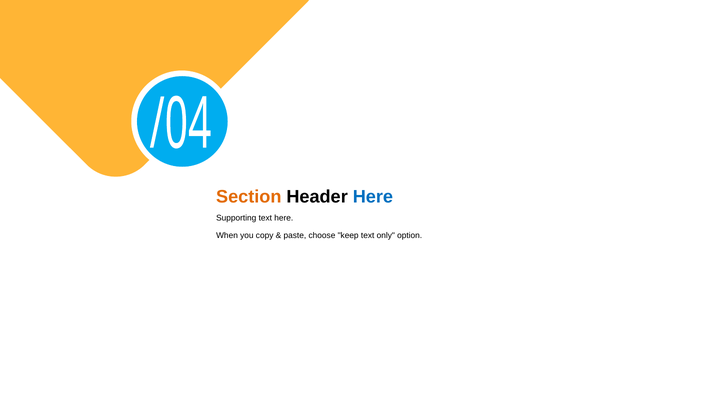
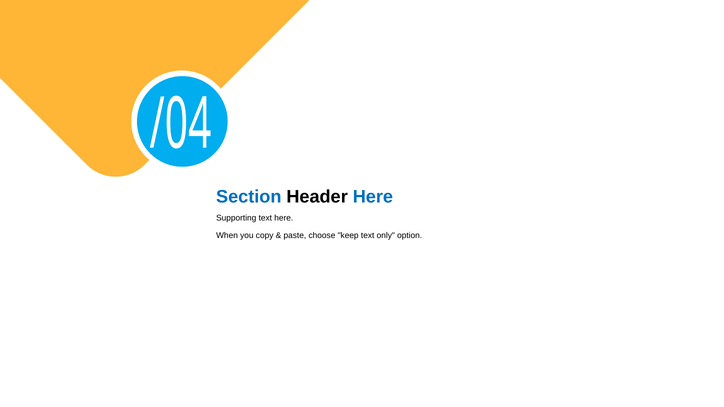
Section colour: orange -> blue (249, 197)
